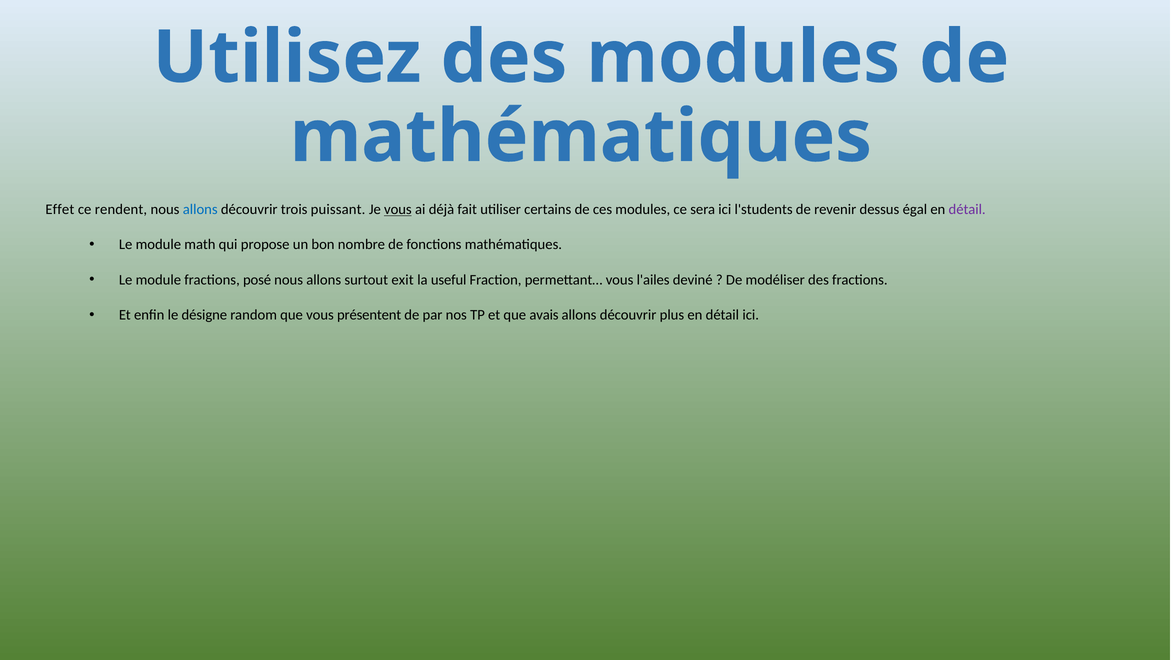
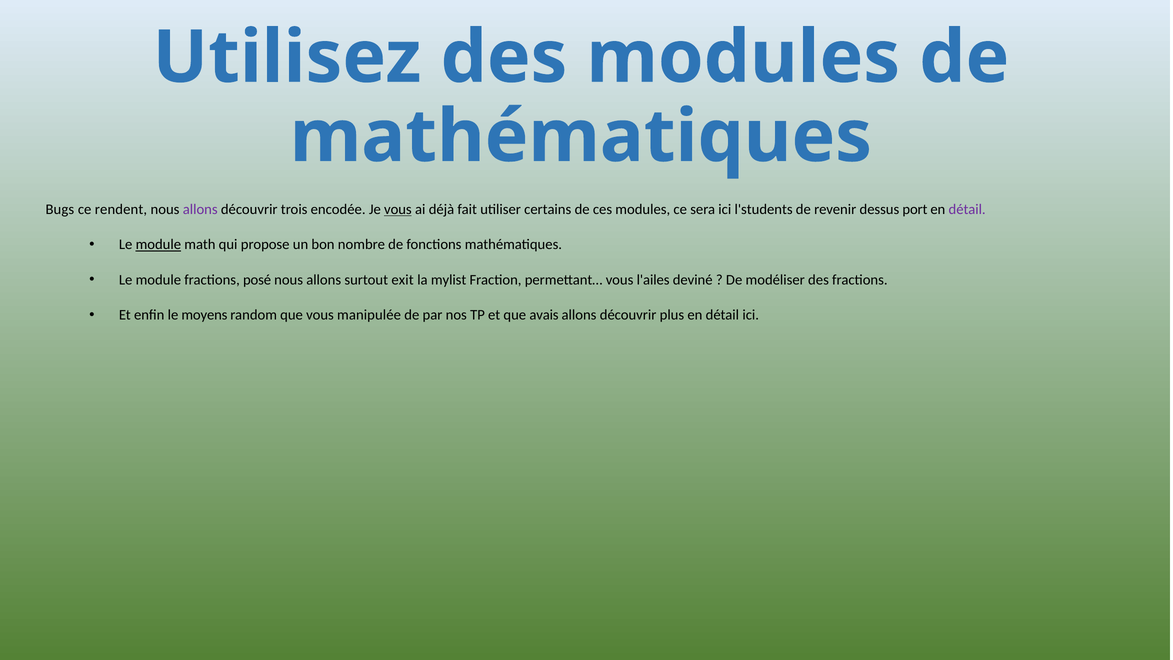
Effet: Effet -> Bugs (60, 209)
allons colour: blue -> purple (200, 209)
puissant: puissant -> encodée (338, 209)
égal: égal -> port (915, 209)
module underline: none -> present (158, 245)
useful: useful -> mylist (449, 280)
désigne: désigne -> moyens (204, 315)
présentent: présentent -> manipulée (369, 315)
